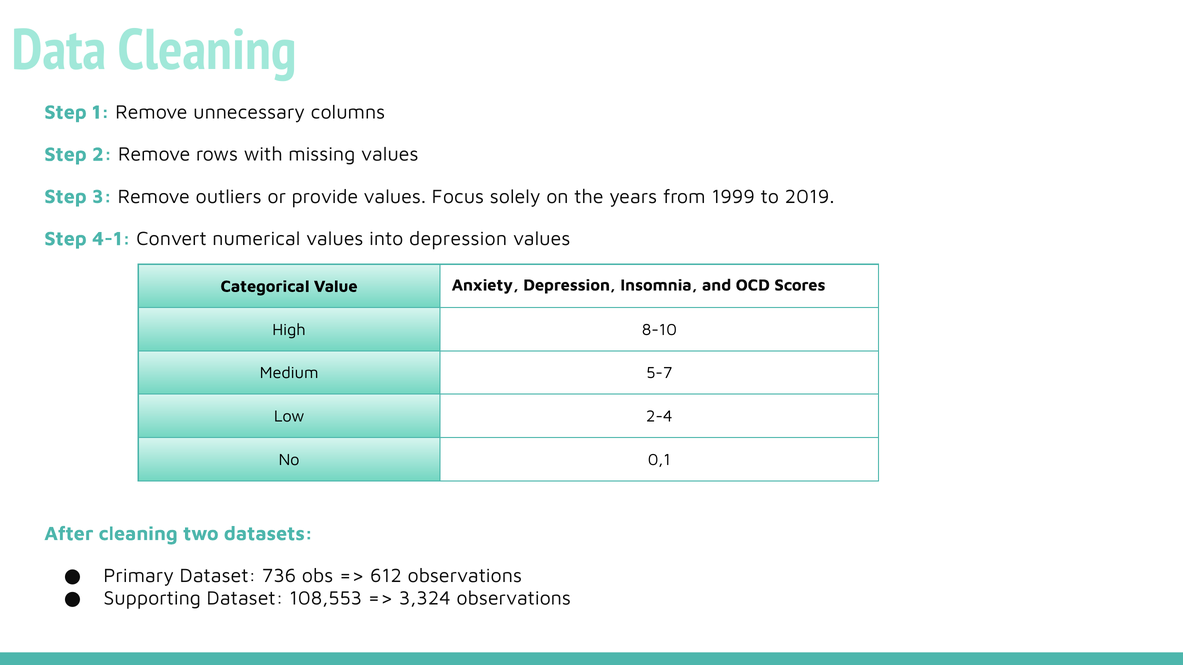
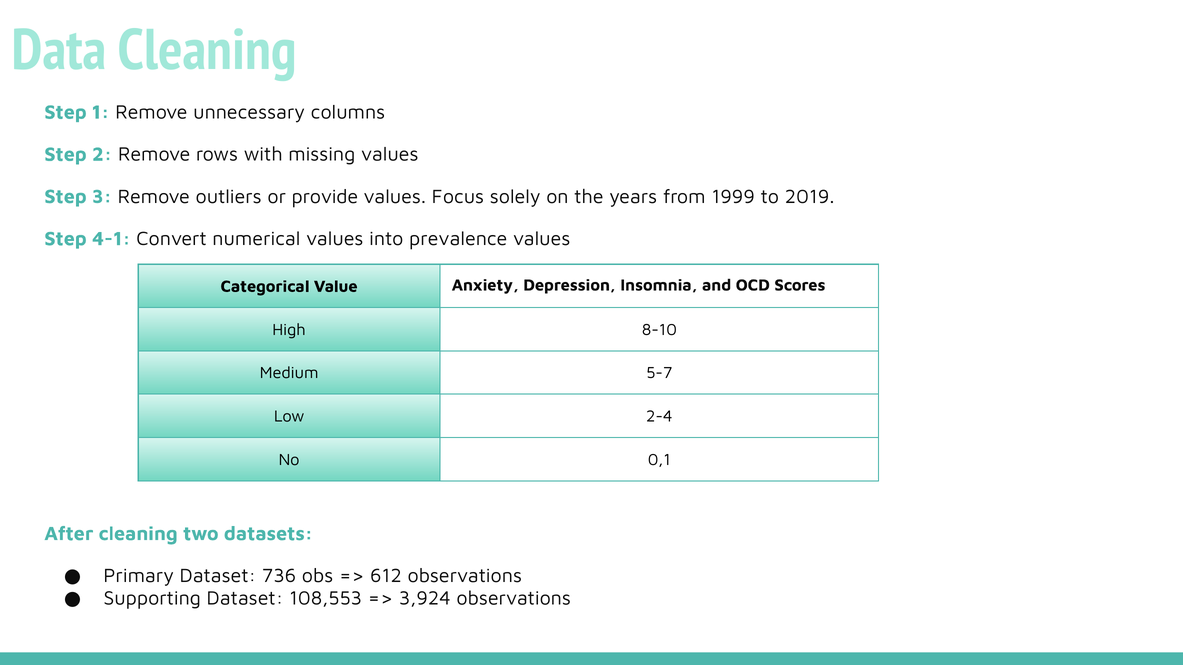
into depression: depression -> prevalence (458, 239)
3,324: 3,324 -> 3,924 (425, 599)
